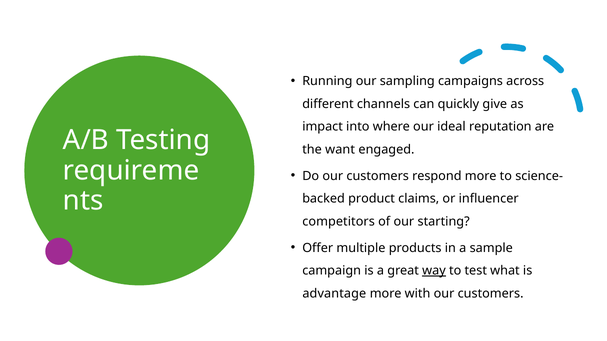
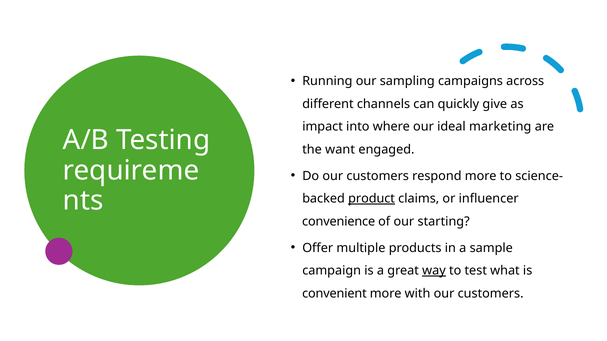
reputation: reputation -> marketing (500, 127)
product underline: none -> present (372, 199)
competitors: competitors -> convenience (339, 222)
advantage: advantage -> convenient (334, 294)
